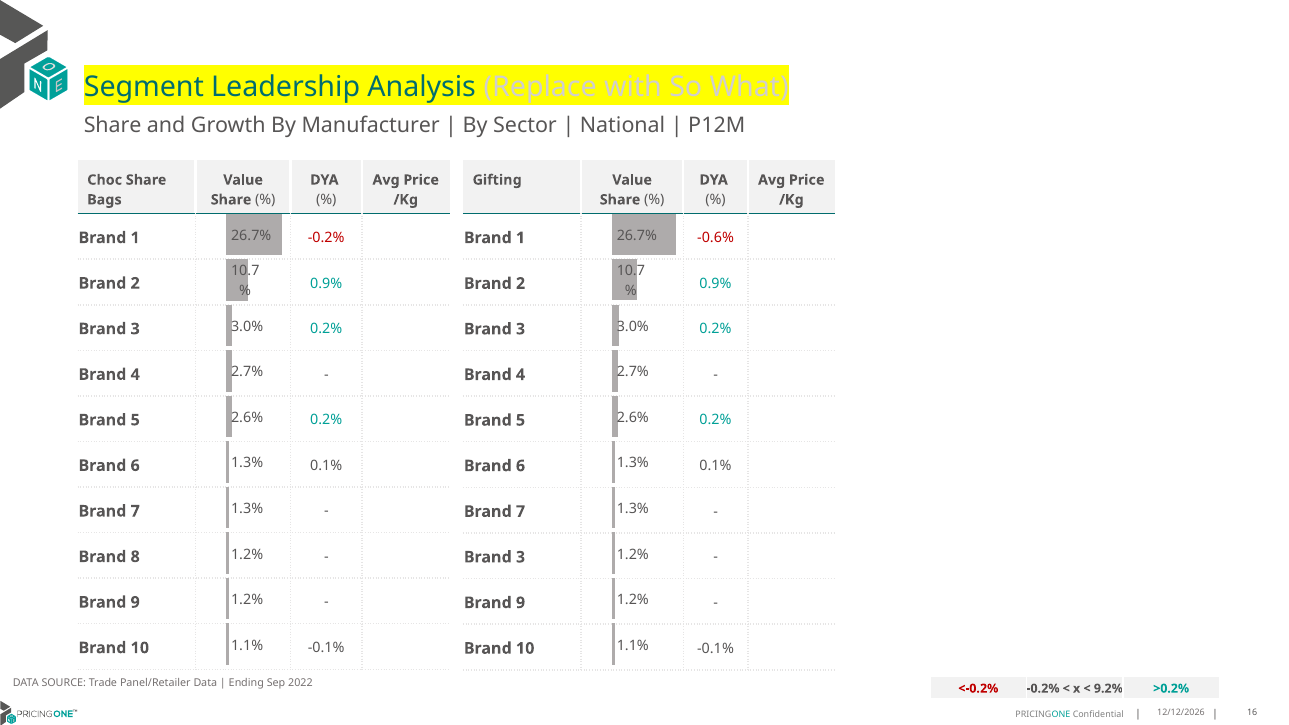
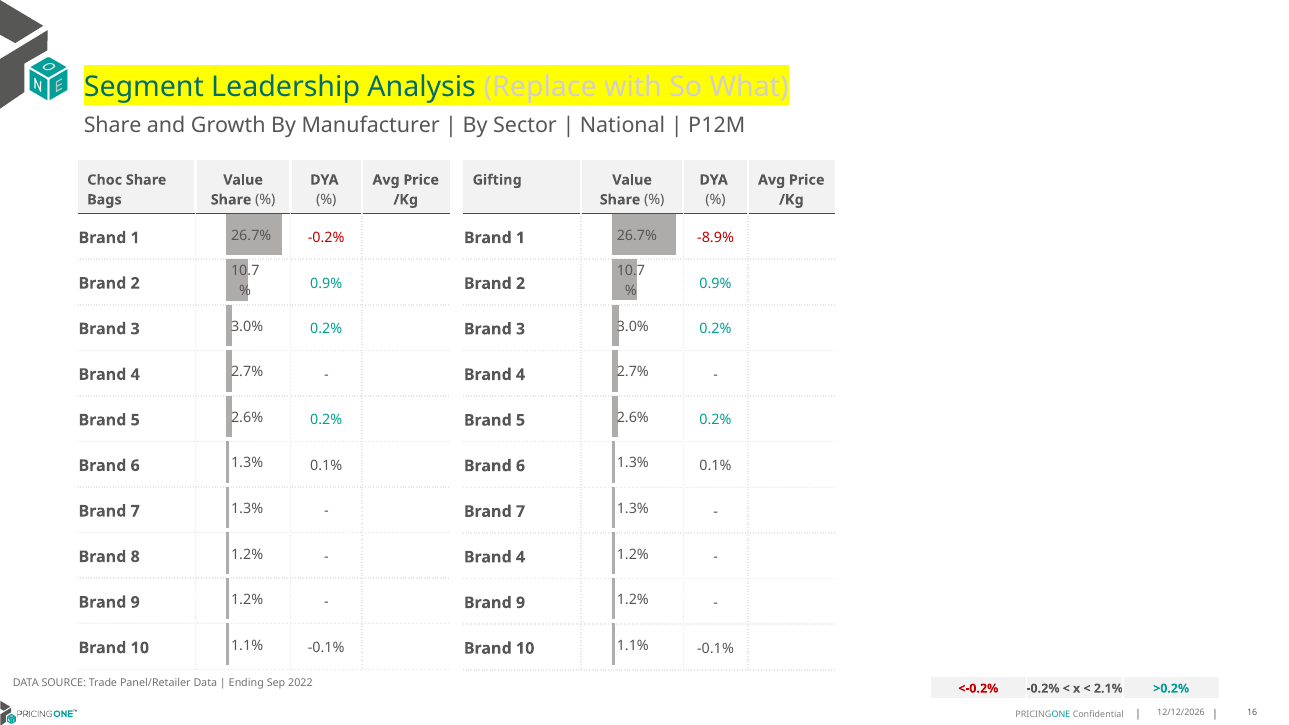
-0.6%: -0.6% -> -8.9% (716, 238)
3: 3 -> 4 (521, 557)
9.2%: 9.2% -> 2.1% (1108, 689)
